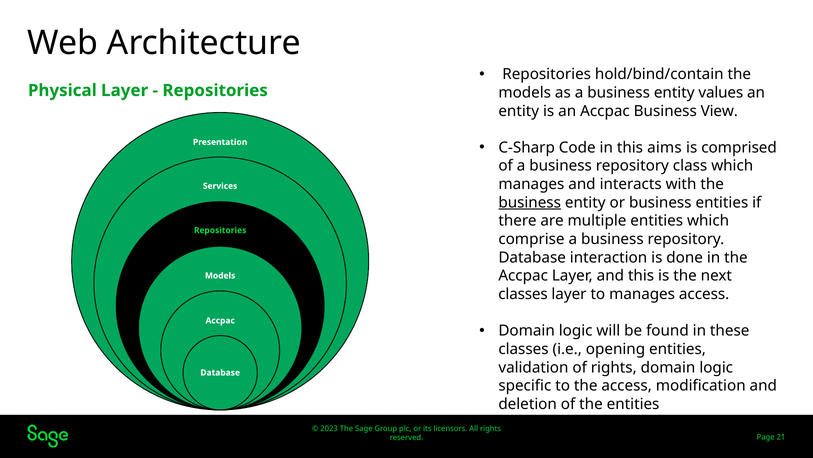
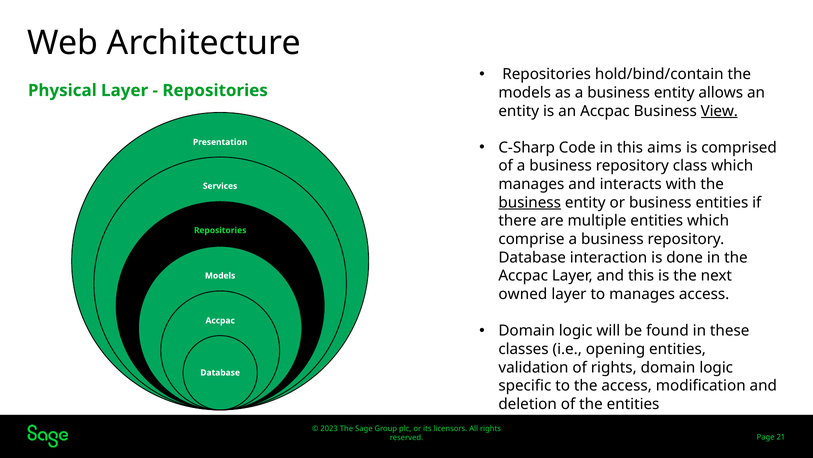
values: values -> allows (721, 93)
View underline: none -> present (719, 111)
classes: classes -> owned (523, 294)
